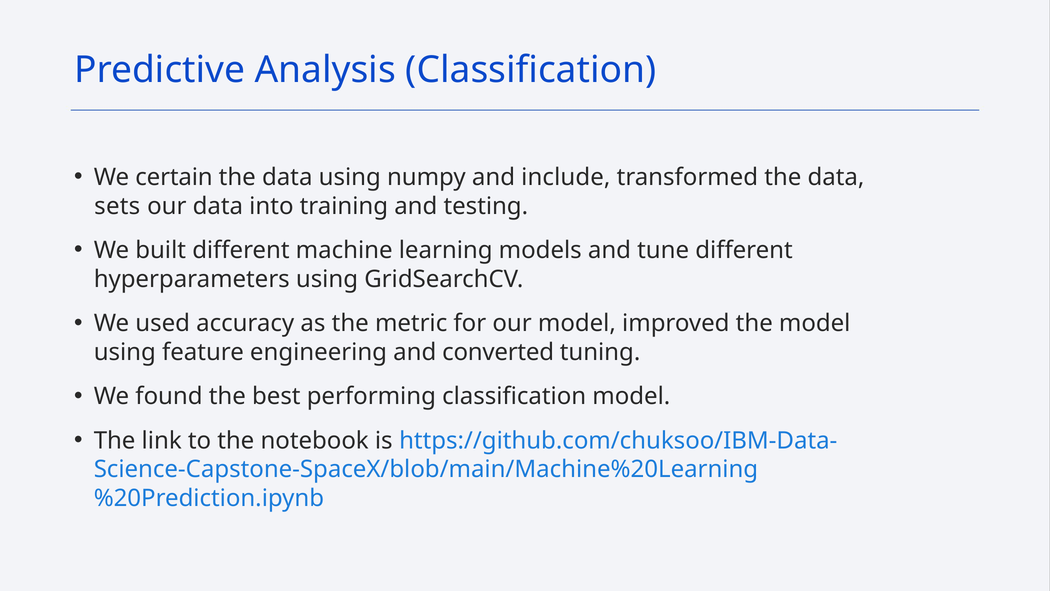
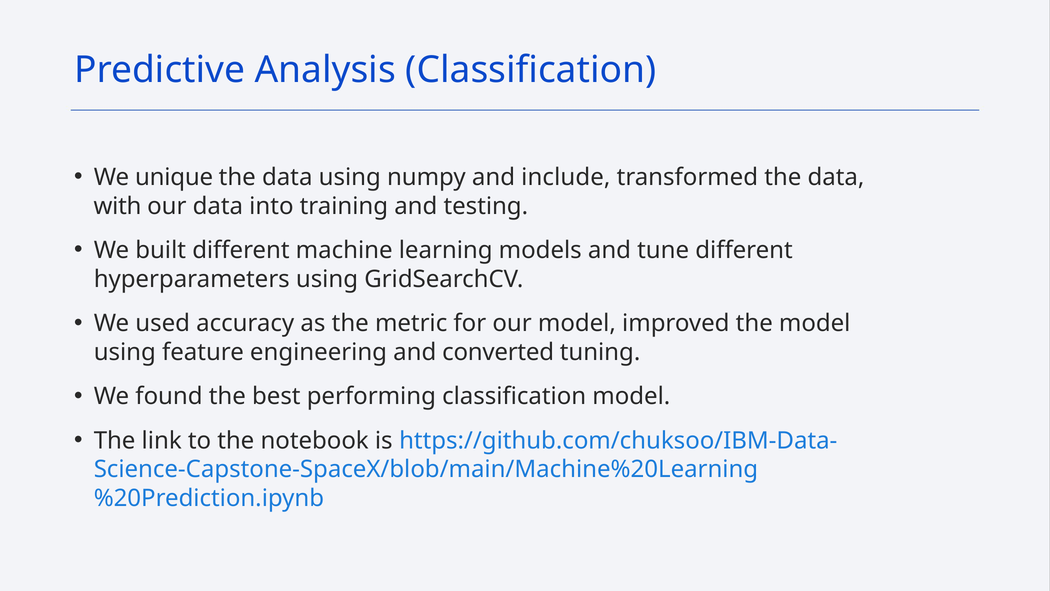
certain: certain -> unique (174, 177)
sets: sets -> with (117, 206)
